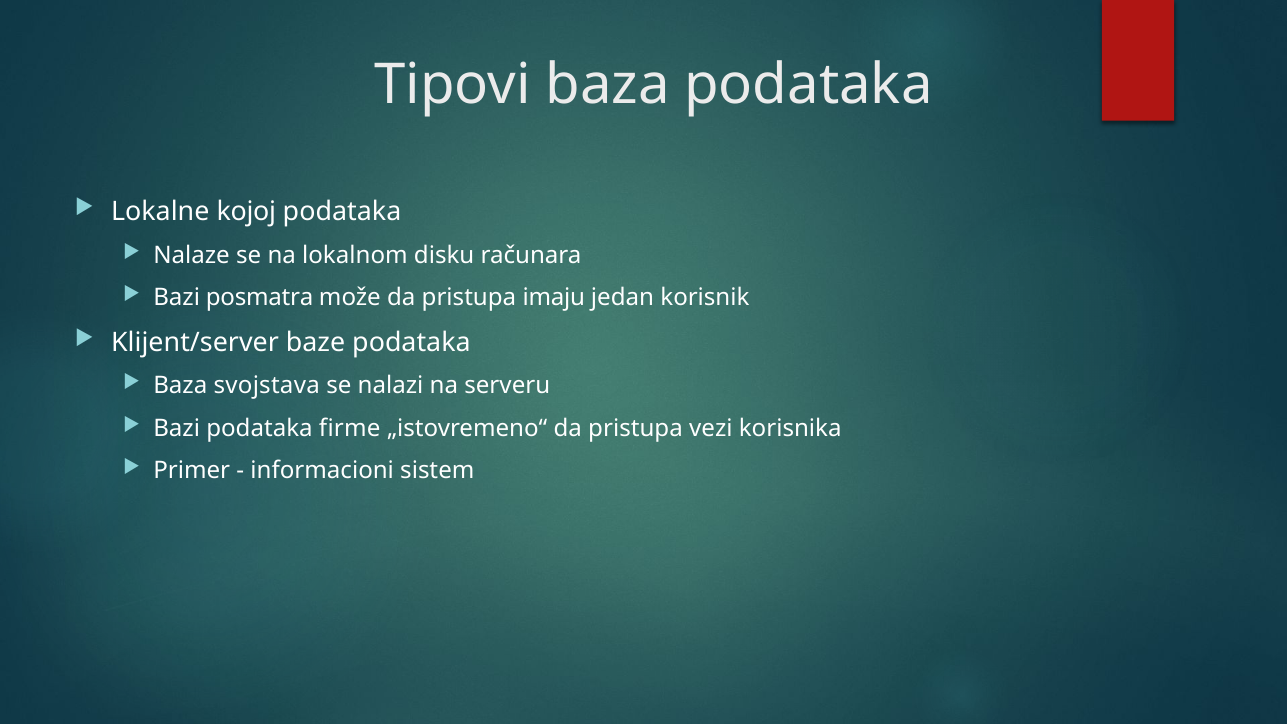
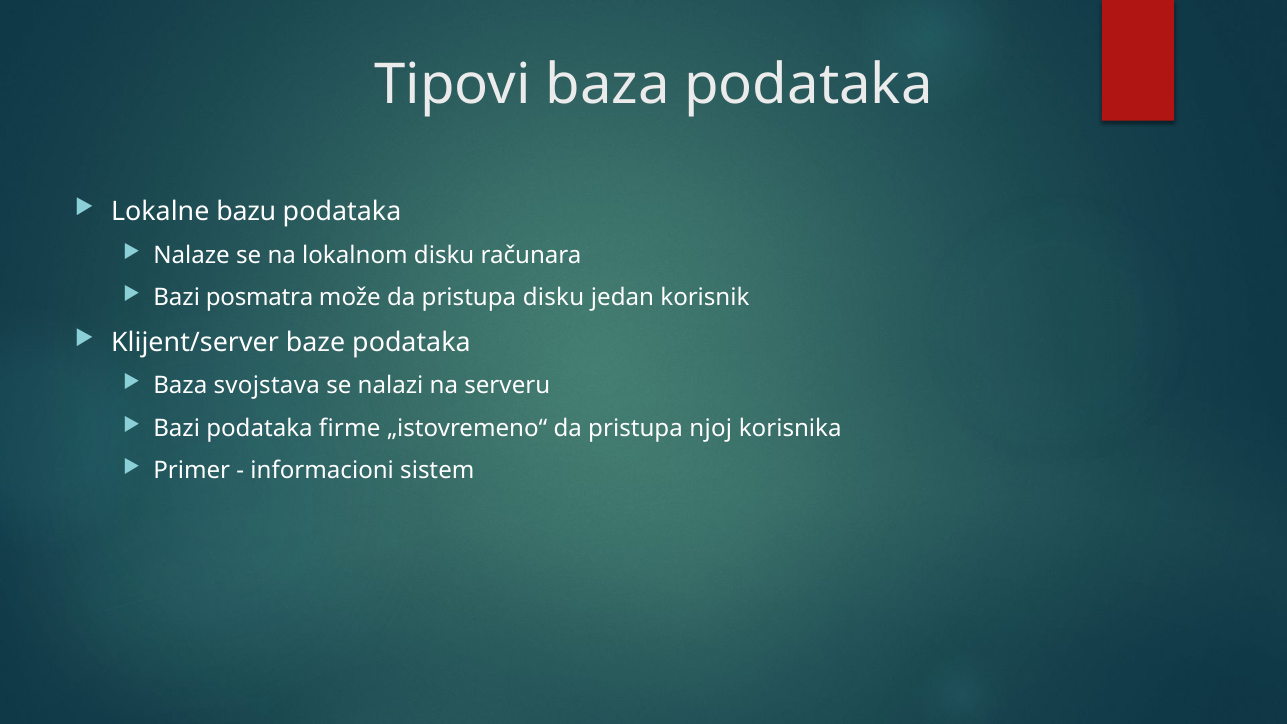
kojoj: kojoj -> bazu (246, 212)
pristupa imaju: imaju -> disku (554, 298)
vezi: vezi -> njoj (711, 428)
